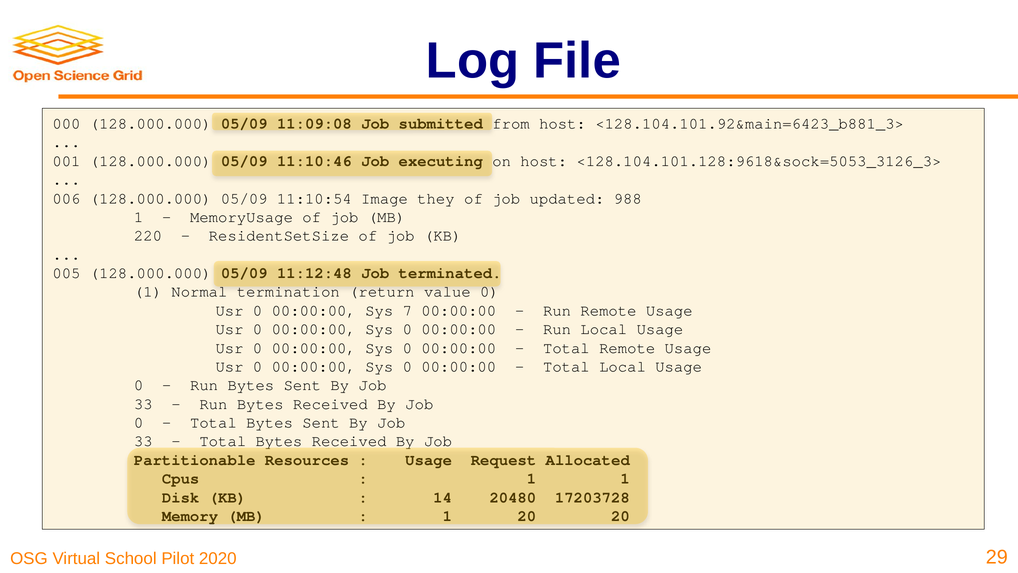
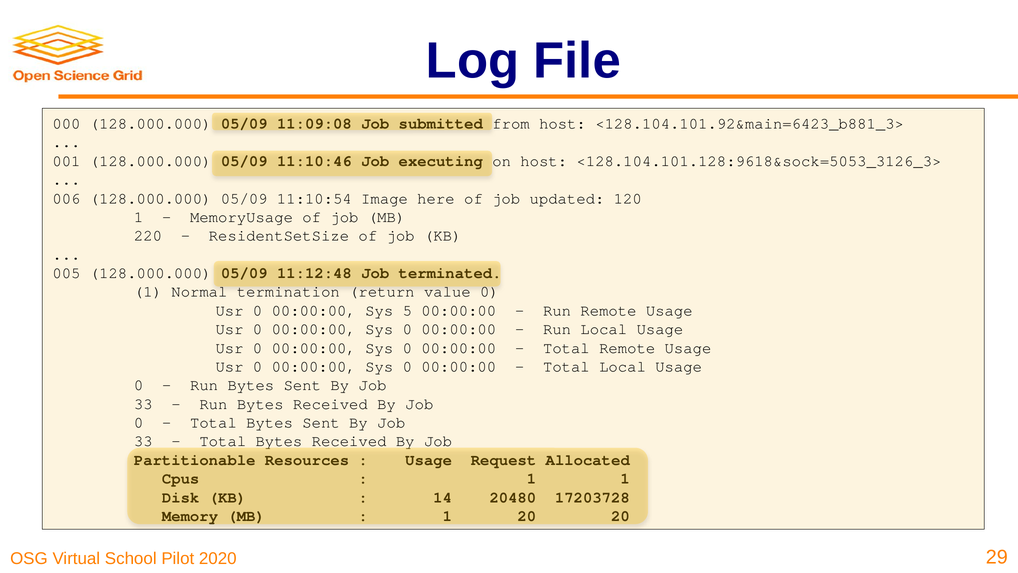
they: they -> here (436, 198)
988: 988 -> 120 (628, 198)
7: 7 -> 5 (407, 310)
